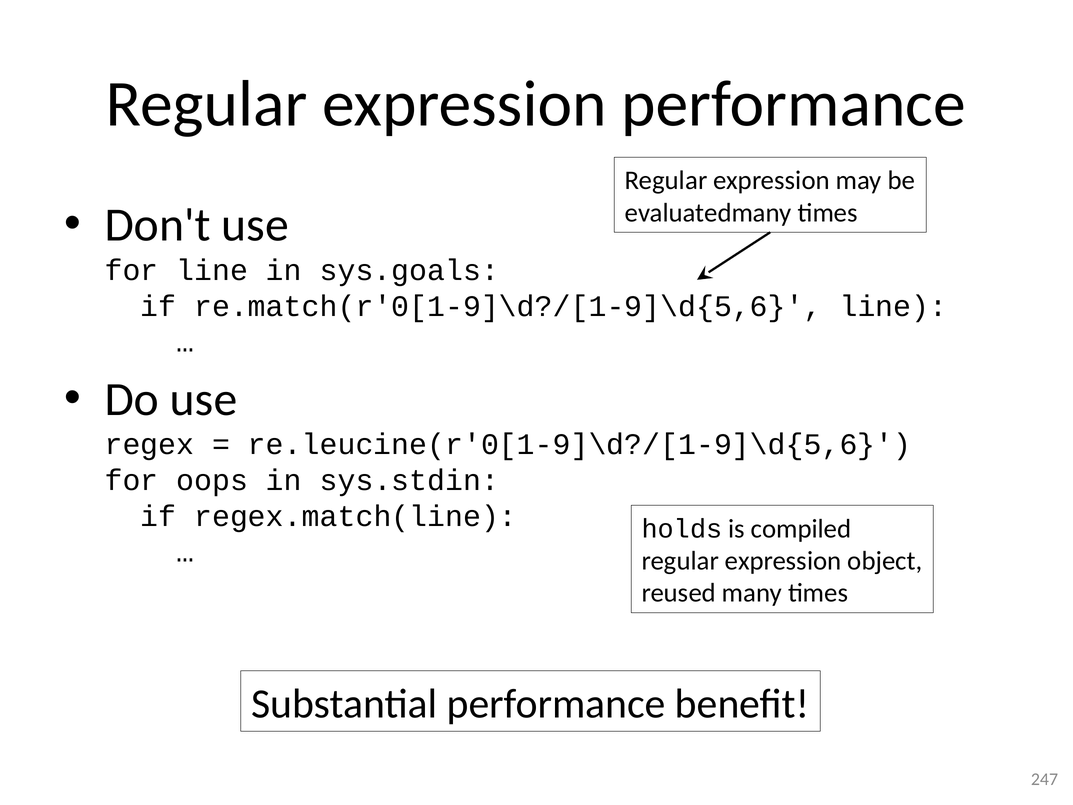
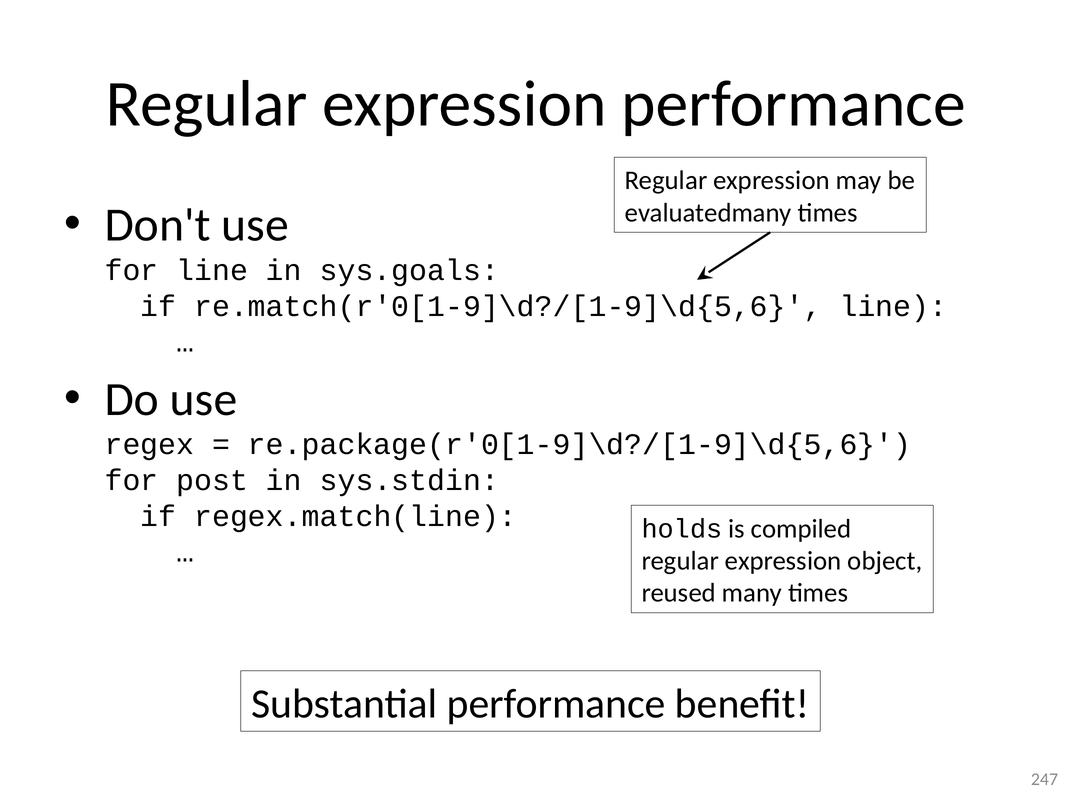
re.leucine(r'0[1-9]\d?/[1-9]\d{5,6: re.leucine(r'0[1-9]\d?/[1-9]\d{5,6 -> re.package(r'0[1-9]\d?/[1-9]\d{5,6 (580, 444)
oops: oops -> post (212, 480)
